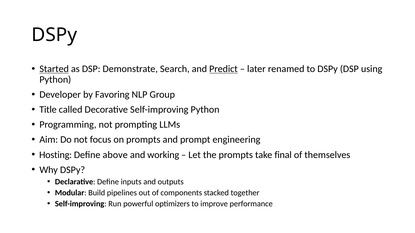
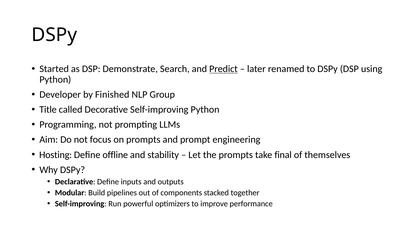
Started underline: present -> none (54, 69)
Favoring: Favoring -> Finished (112, 95)
above: above -> offline (115, 155)
working: working -> stability (163, 155)
